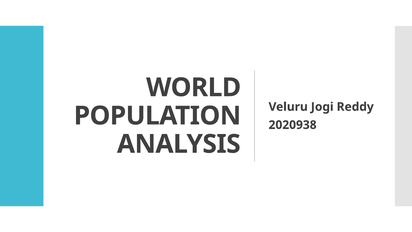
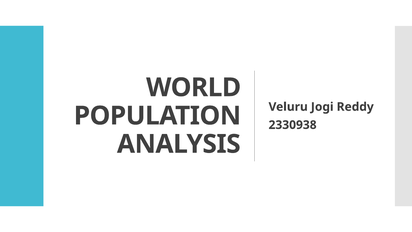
2020938: 2020938 -> 2330938 (293, 125)
